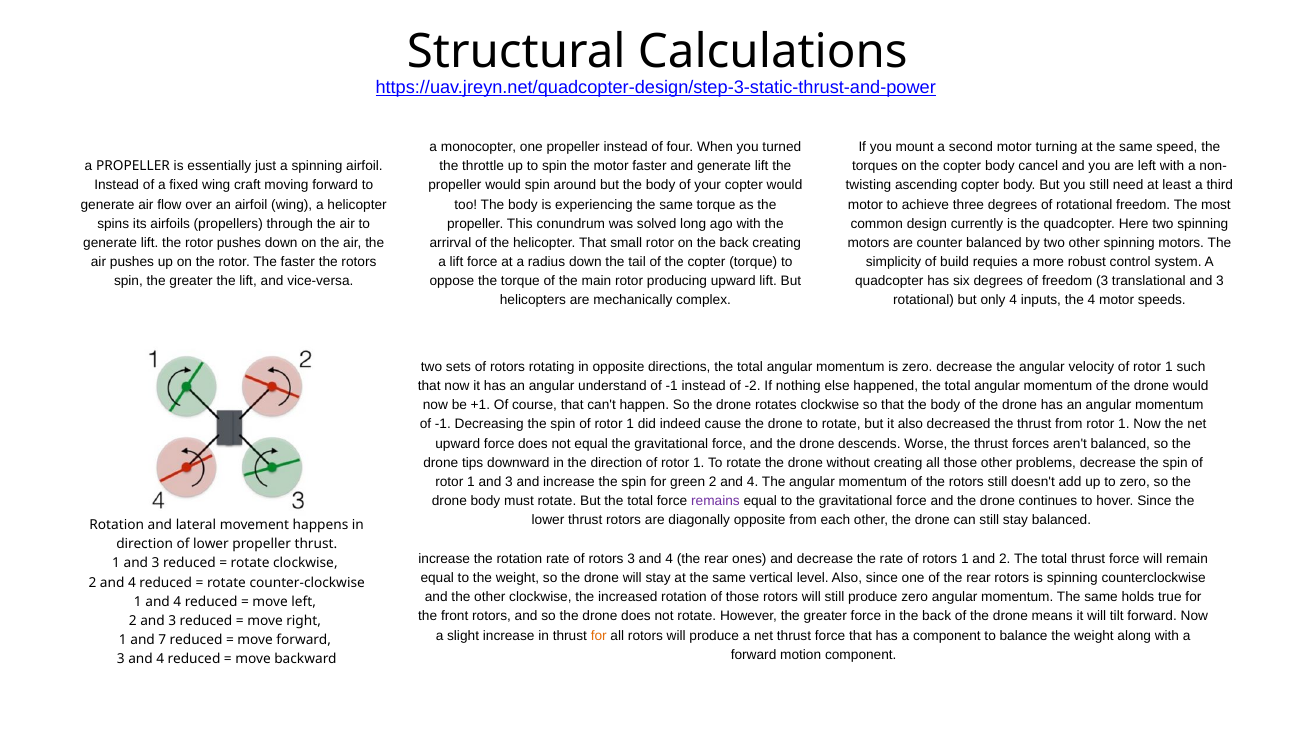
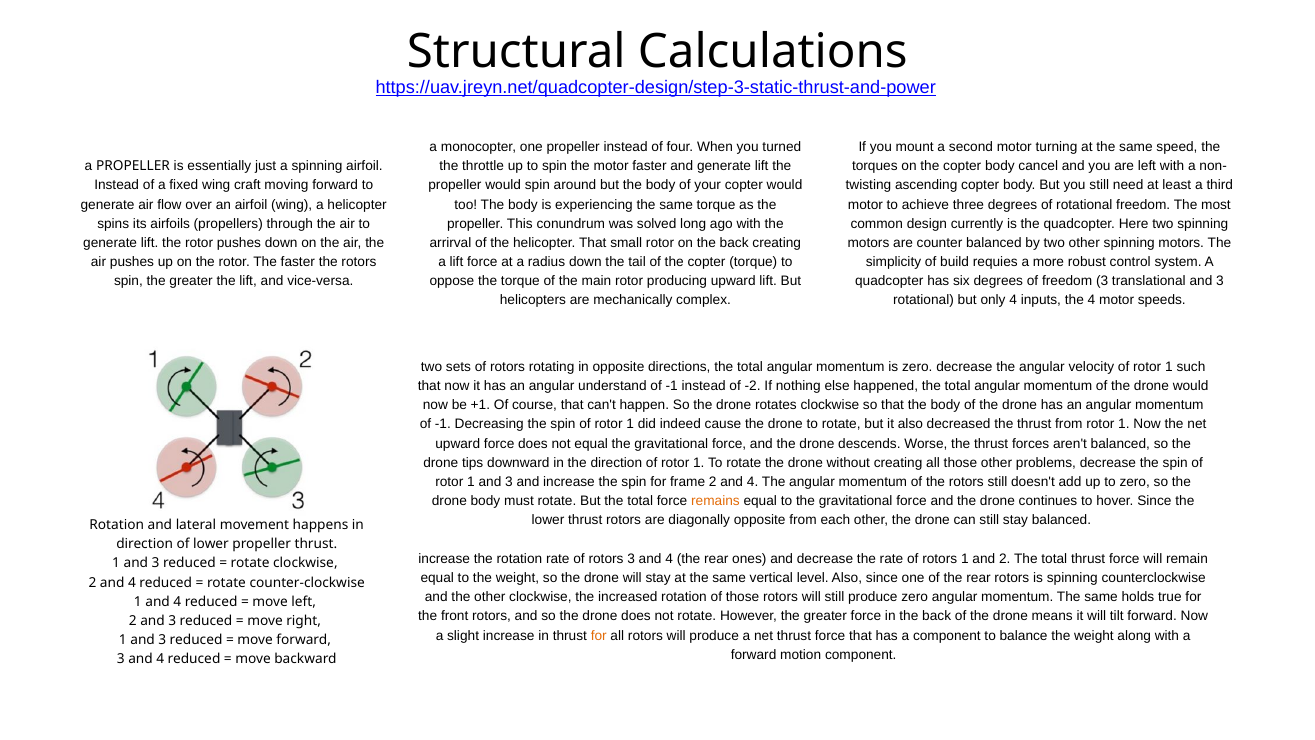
green: green -> frame (688, 482)
remains colour: purple -> orange (715, 501)
7: 7 -> 3 (162, 640)
